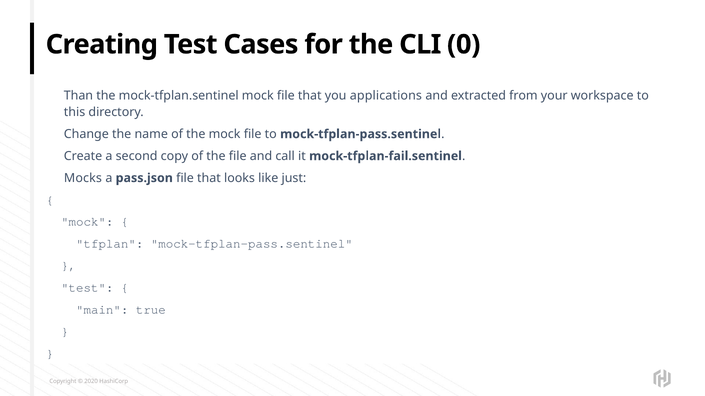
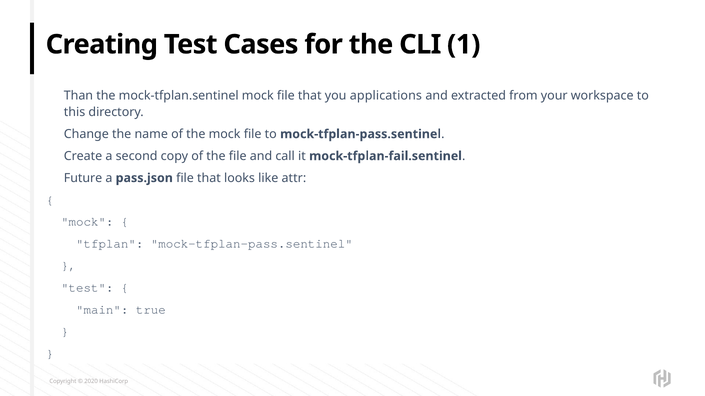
0: 0 -> 1 (464, 45)
Mocks: Mocks -> Future (83, 178)
just: just -> attr (294, 178)
